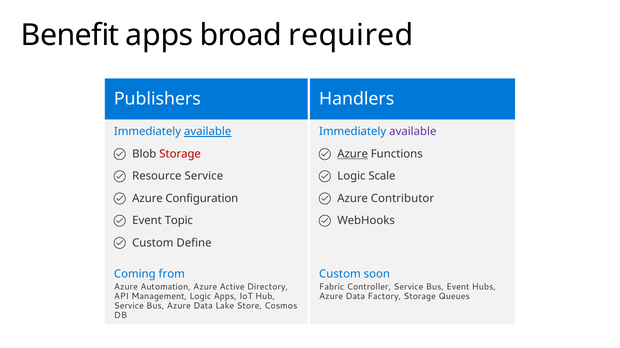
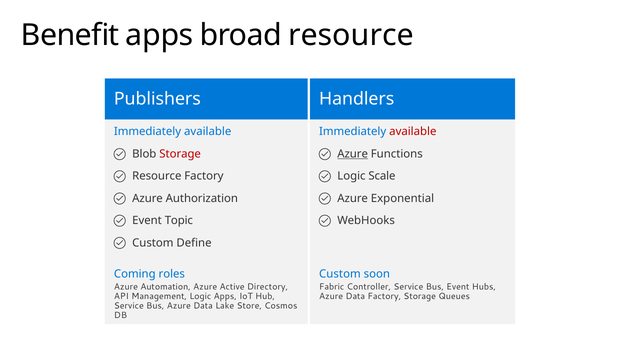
broad required: required -> resource (351, 36)
available underline: present -> none (208, 132)
available colour: purple -> red (413, 132)
Resource Service: Service -> Factory (204, 177)
Configuration: Configuration -> Authorization (202, 199)
Contributor: Contributor -> Exponential (403, 199)
from: from -> roles (172, 274)
